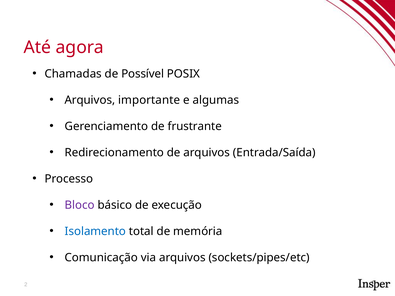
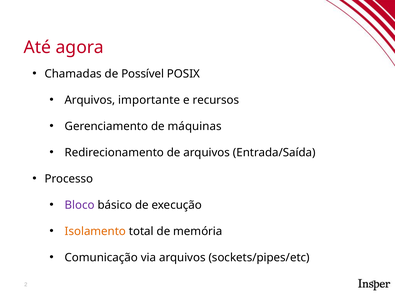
algumas: algumas -> recursos (216, 100)
frustrante: frustrante -> máquinas (195, 126)
Isolamento colour: blue -> orange (95, 231)
